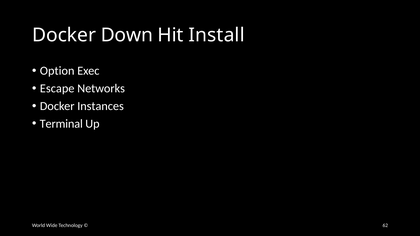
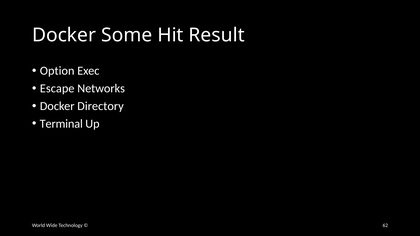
Down: Down -> Some (127, 35)
Install: Install -> Result (217, 35)
Instances: Instances -> Directory (101, 106)
